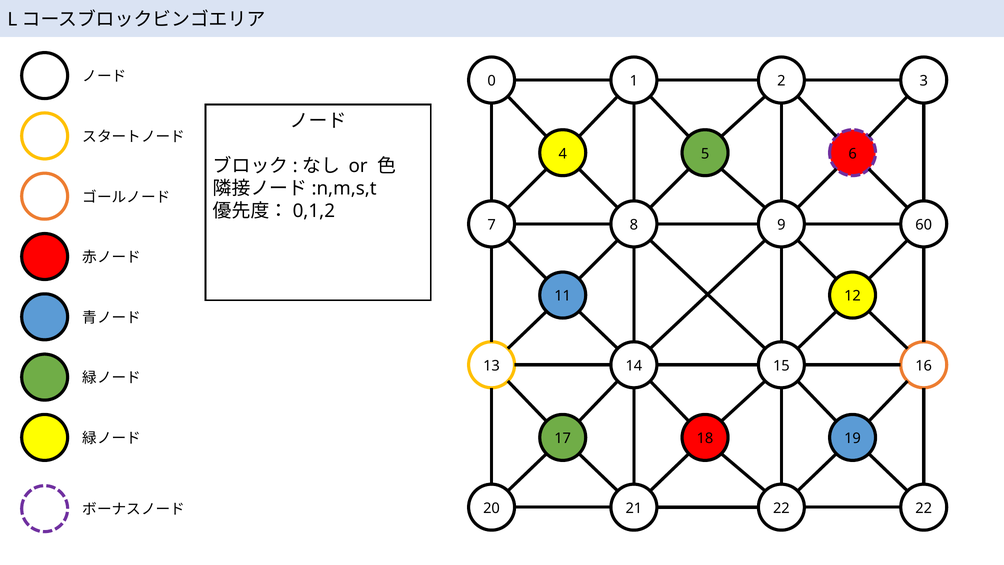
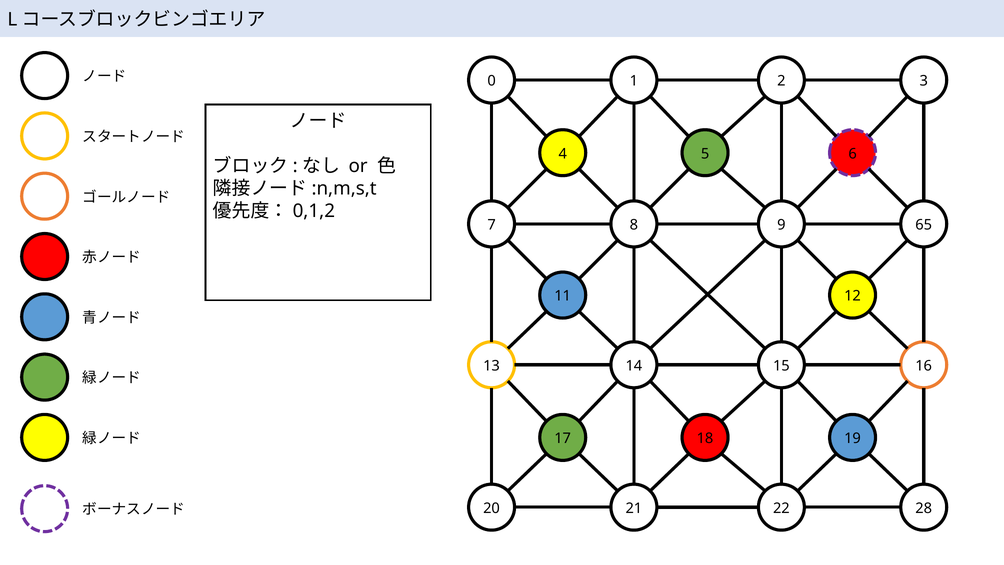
60: 60 -> 65 (924, 225)
22 22: 22 -> 28 (924, 508)
